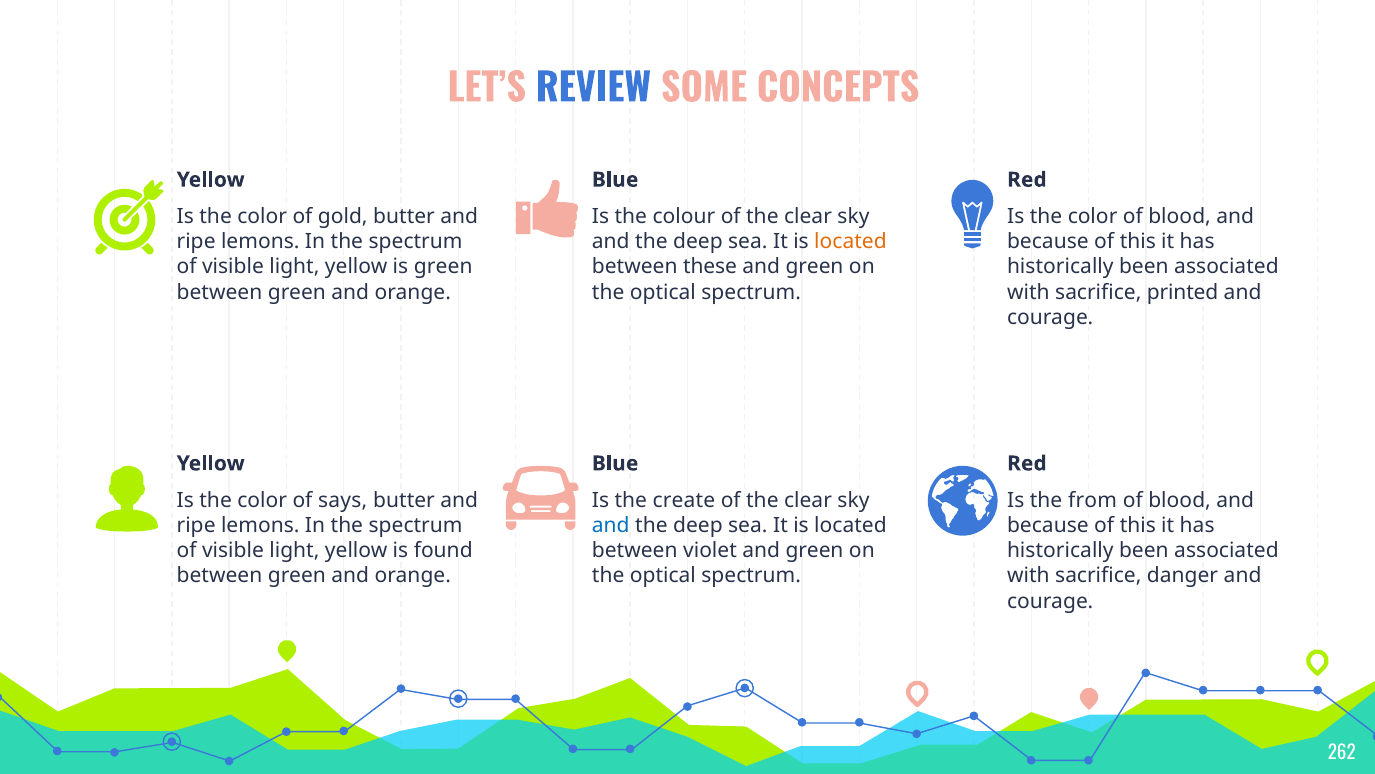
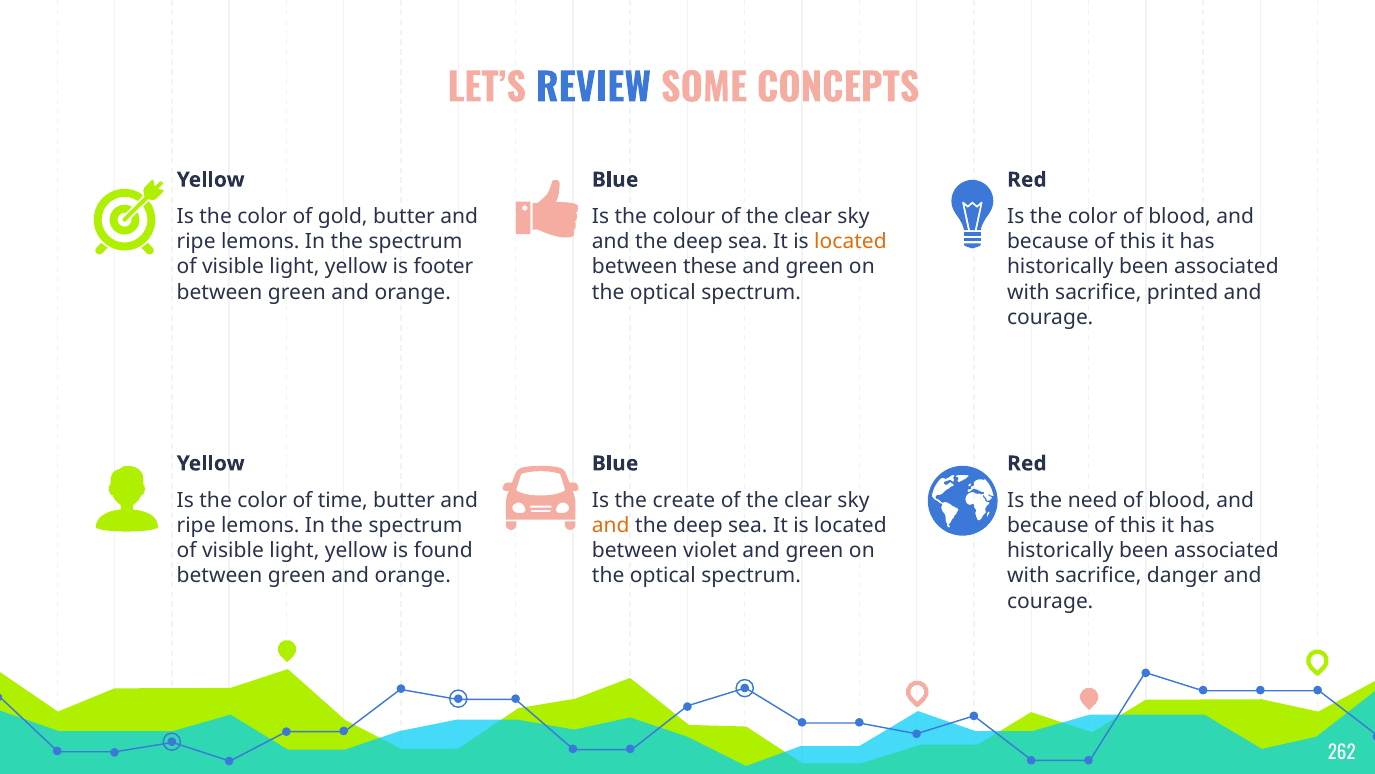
is green: green -> footer (443, 267)
says: says -> time (343, 500)
from: from -> need (1093, 500)
and colour: blue -> orange (611, 525)
